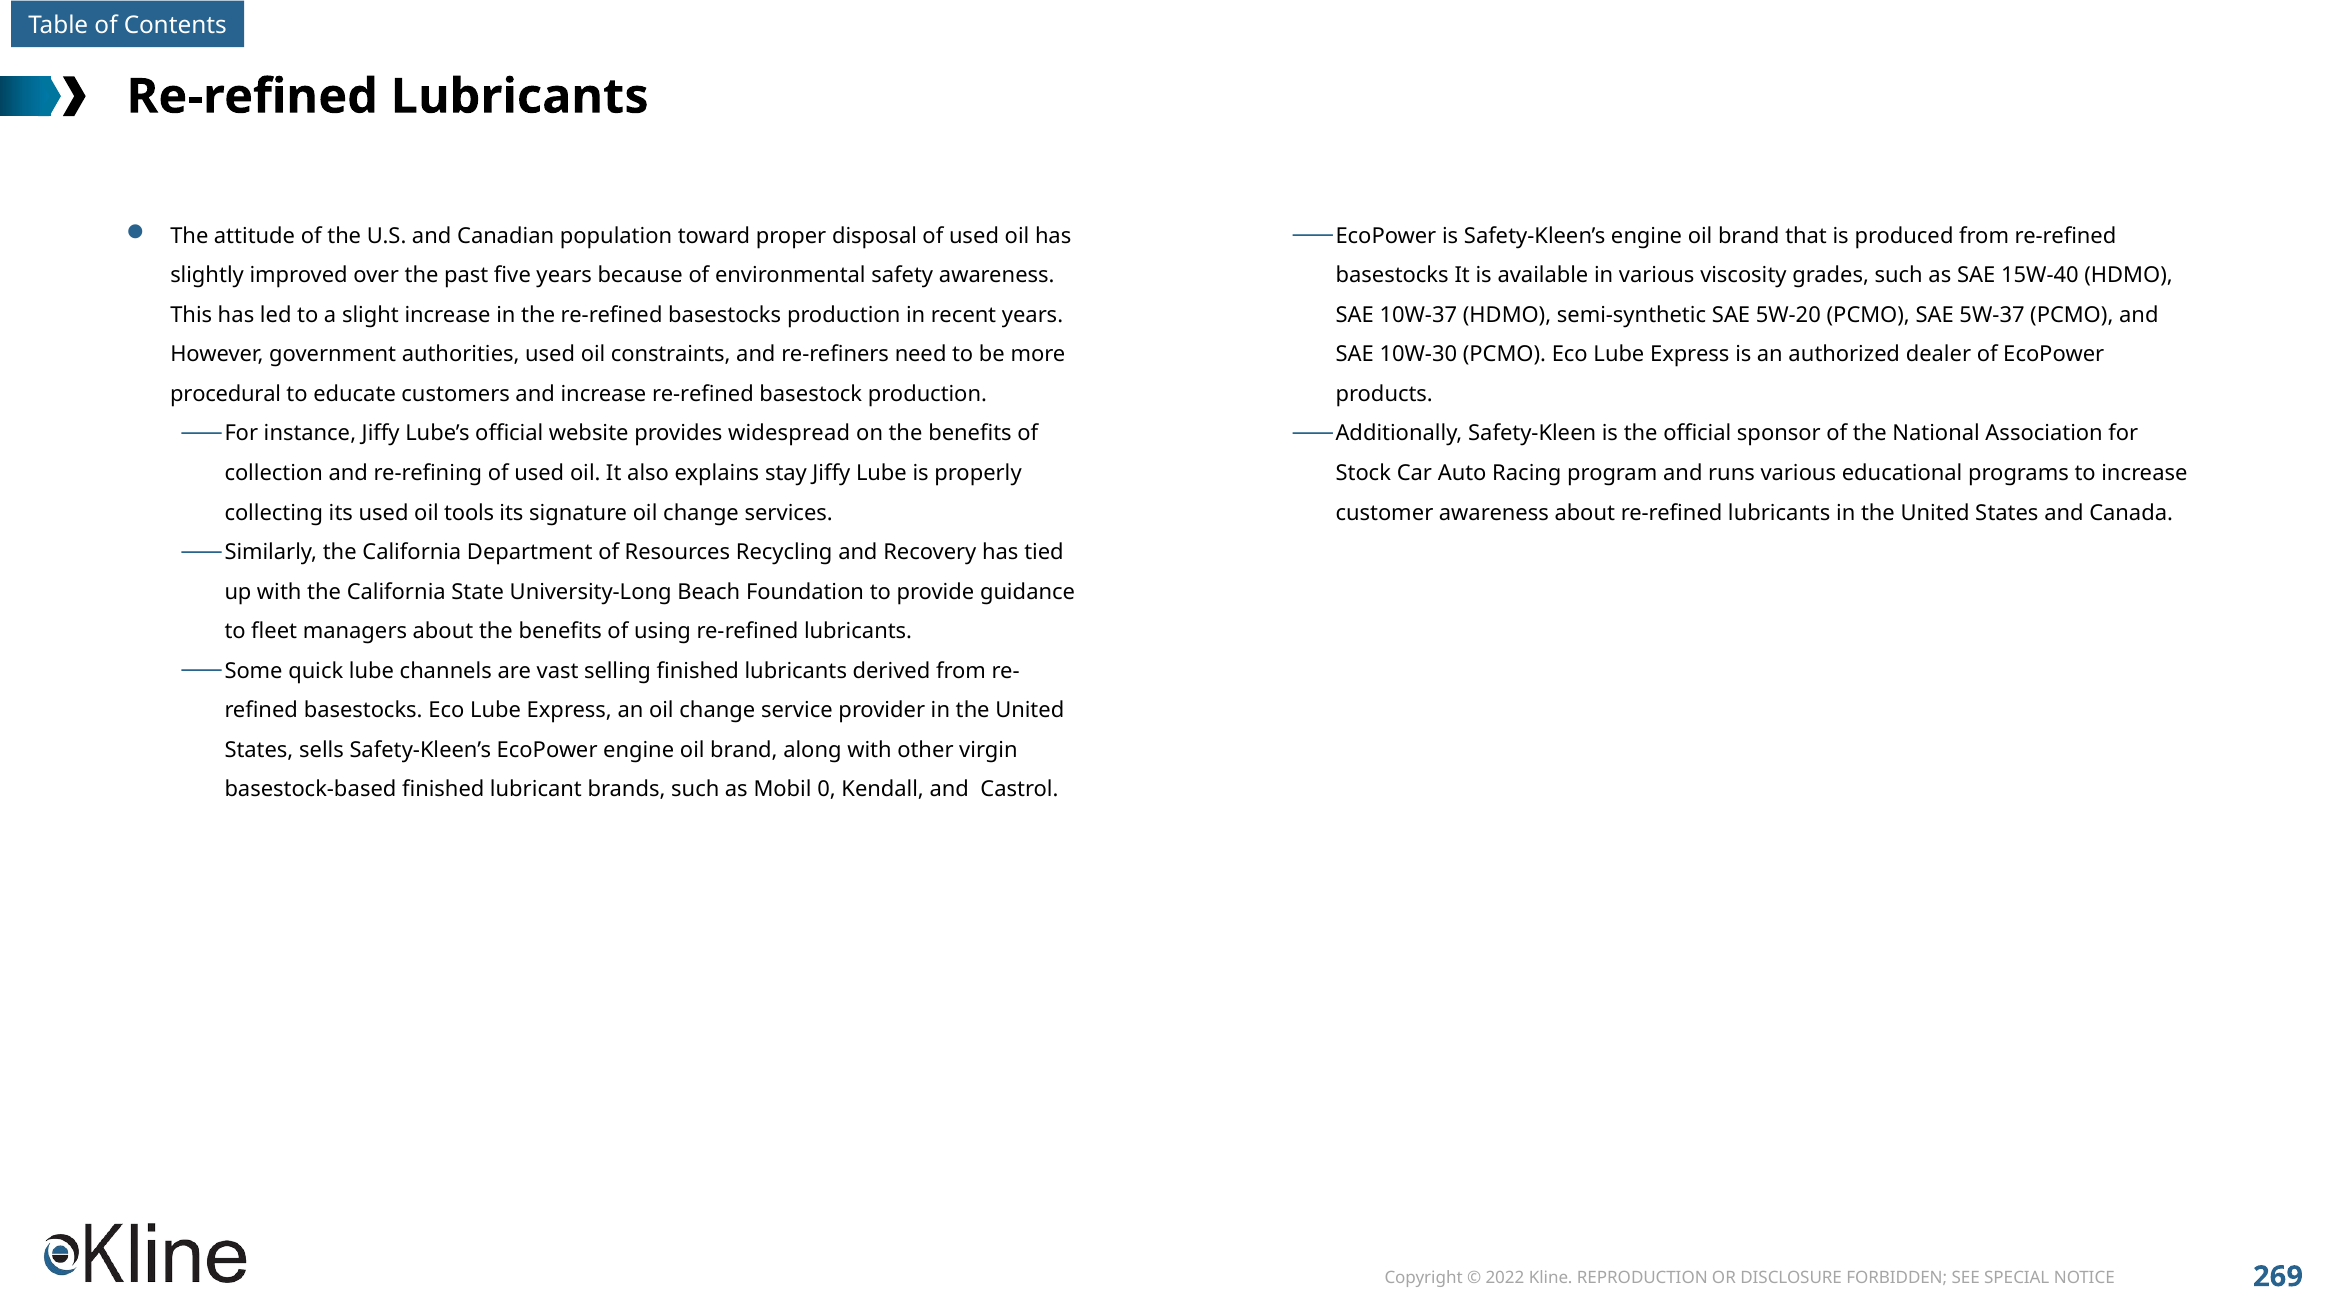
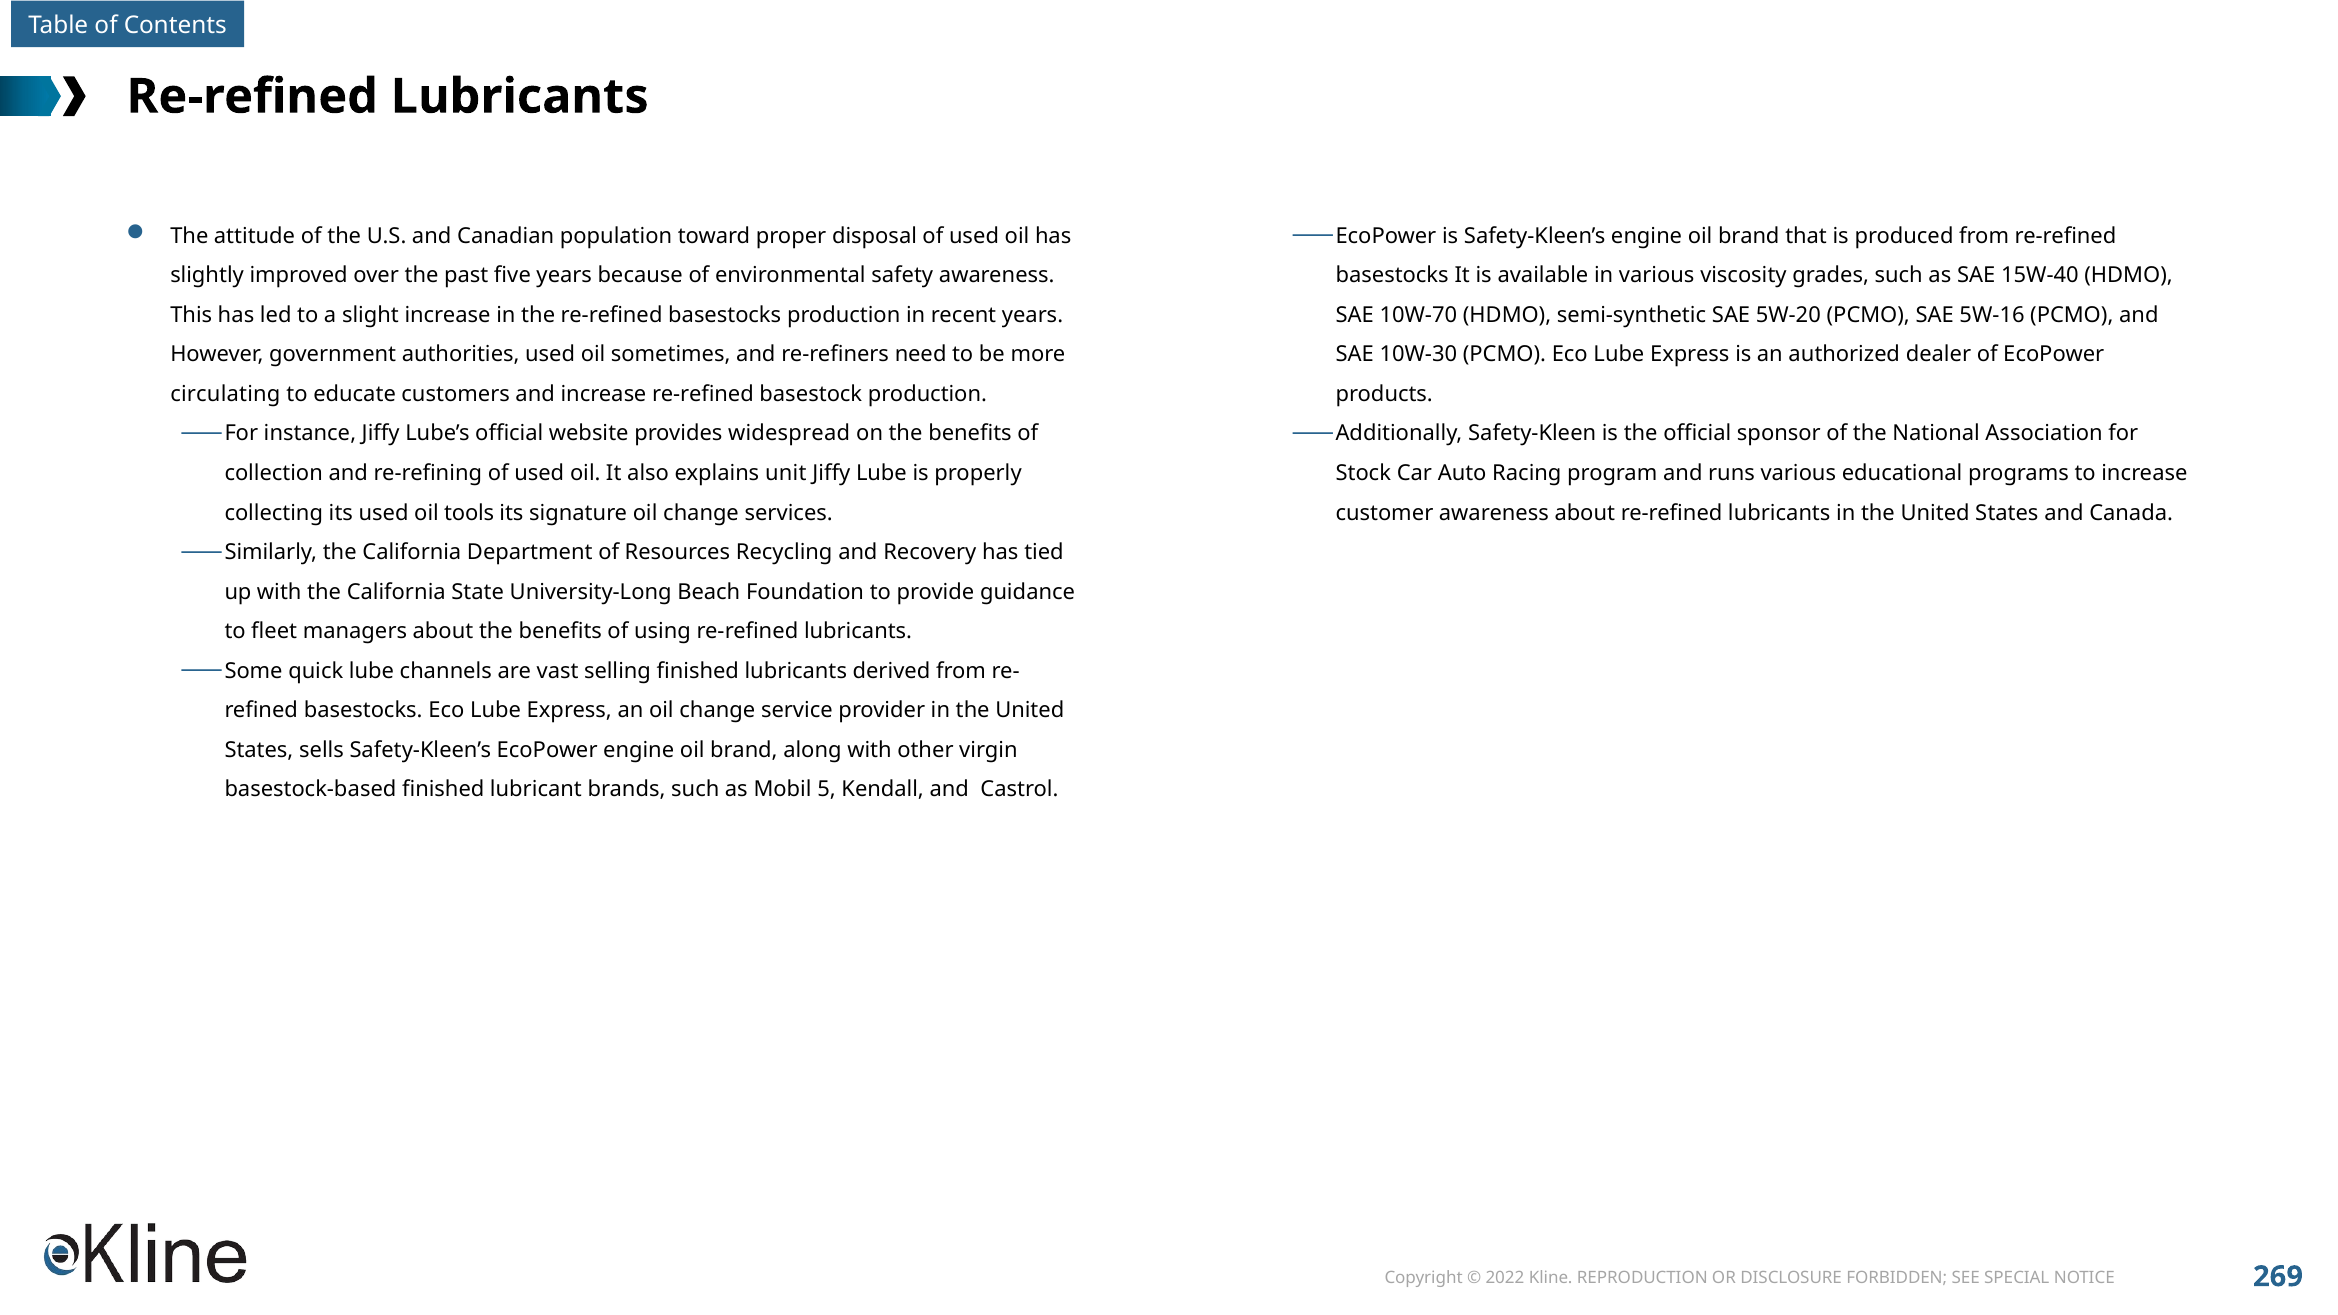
10W-37: 10W-37 -> 10W-70 (1418, 315)
5W-37: 5W-37 -> 5W-16 (1992, 315)
constraints: constraints -> sometimes (671, 355)
procedural: procedural -> circulating (225, 394)
stay: stay -> unit (786, 473)
0: 0 -> 5 (827, 790)
